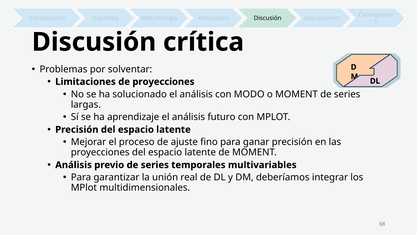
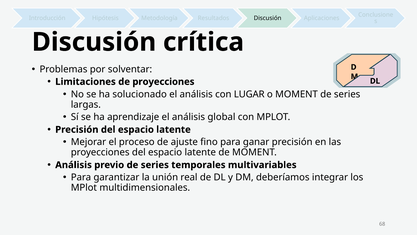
MODO: MODO -> LUGAR (249, 94)
futuro: futuro -> global (221, 117)
